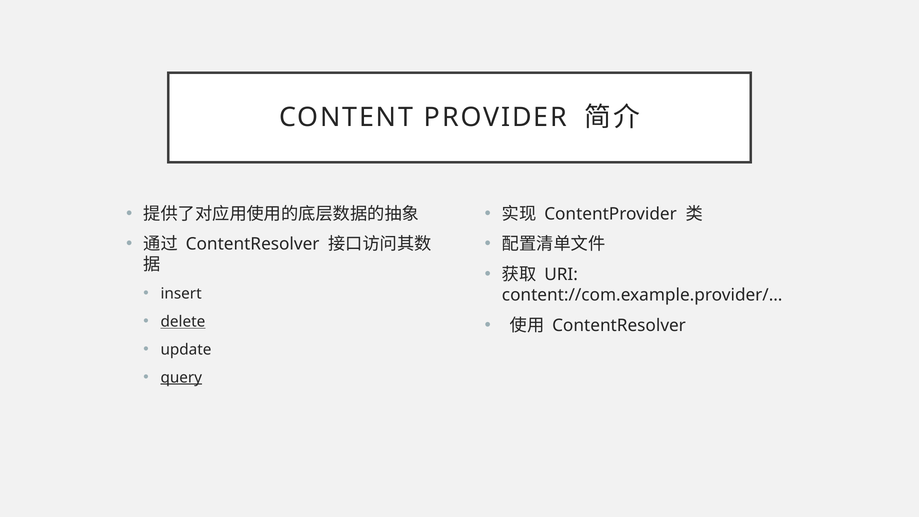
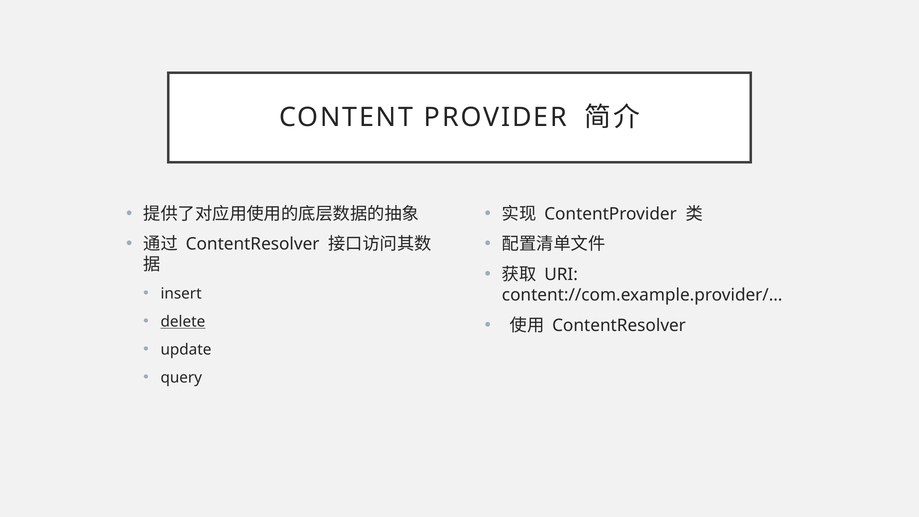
query underline: present -> none (181, 377)
